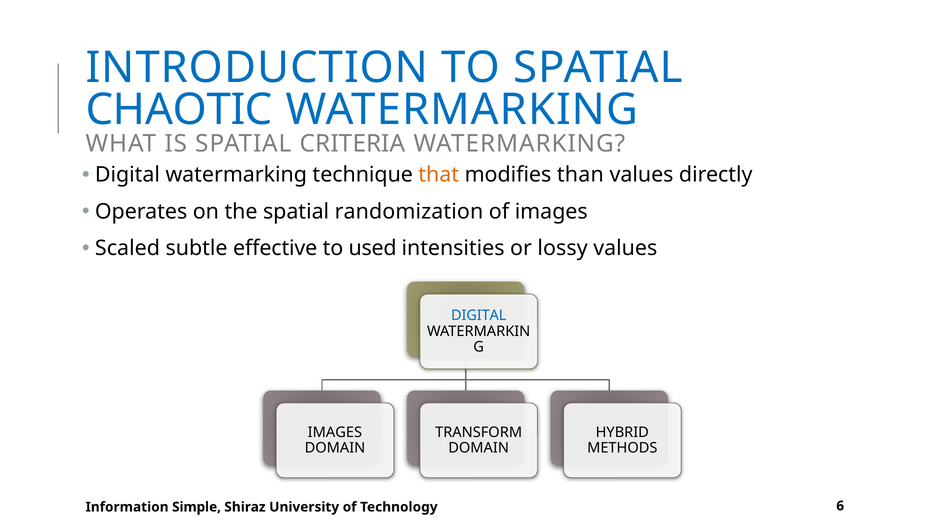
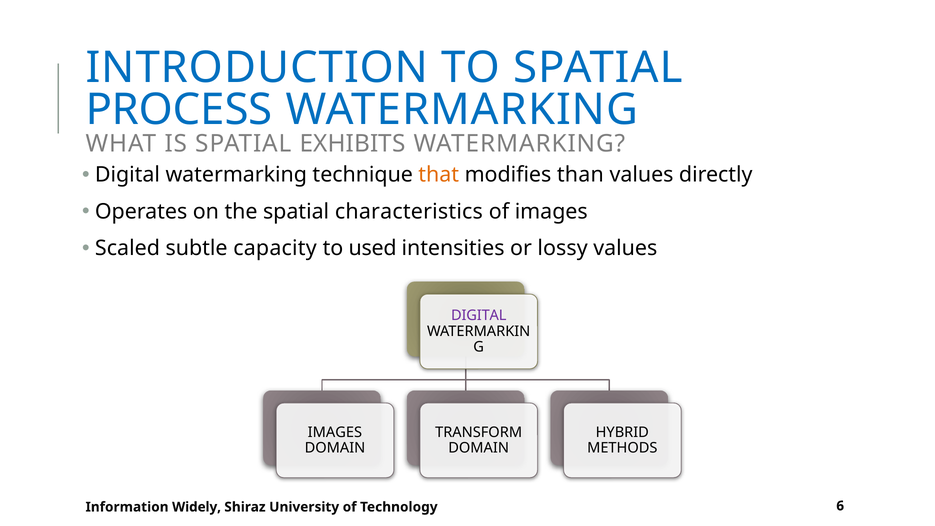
CHAOTIC: CHAOTIC -> PROCESS (179, 110)
CRITERIA: CRITERIA -> EXHIBITS (353, 143)
randomization: randomization -> characteristics (409, 212)
effective: effective -> capacity (275, 248)
DIGITAL colour: blue -> purple (479, 315)
Simple: Simple -> Widely (197, 507)
